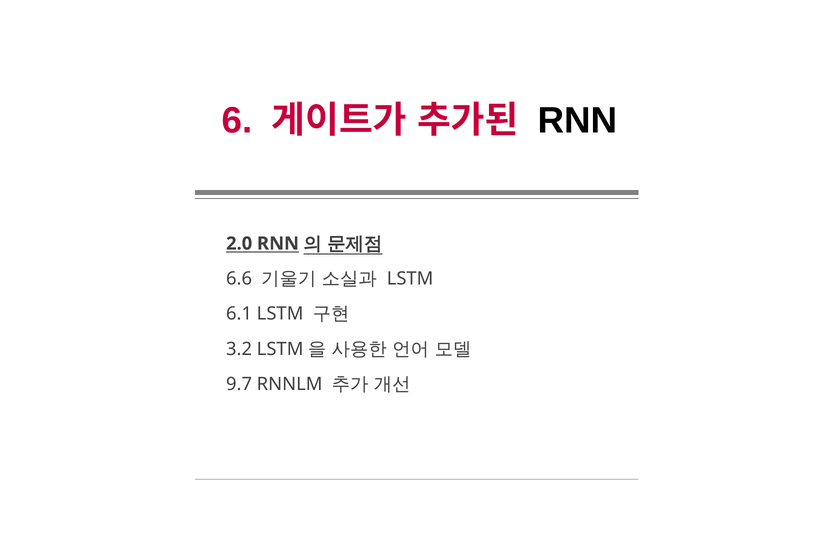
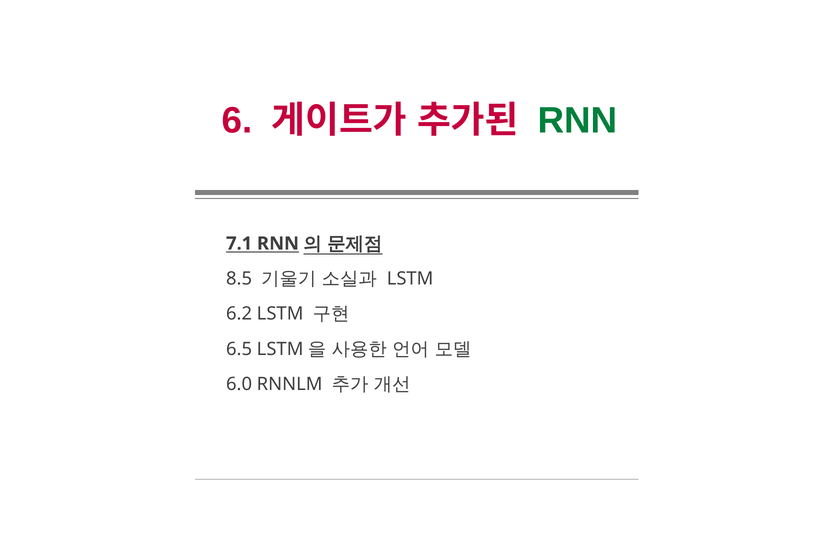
RNN colour: black -> green (577, 121)
2.0: 2.0 -> 7.1 (239, 243)
6.6: 6.6 -> 8.5 (239, 279)
6.1: 6.1 -> 6.2 (239, 314)
3.2: 3.2 -> 6.5 (239, 349)
9.7: 9.7 -> 6.0 (239, 384)
